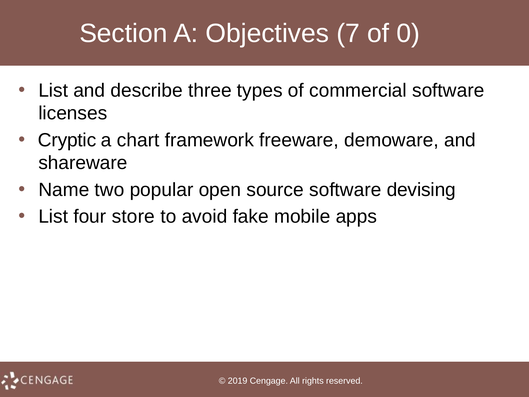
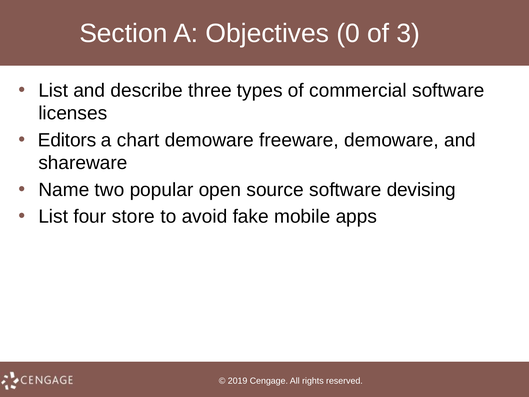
7: 7 -> 0 (348, 33)
0: 0 -> 3 (408, 33)
Cryptic: Cryptic -> Editors (67, 140)
chart framework: framework -> demoware (209, 140)
